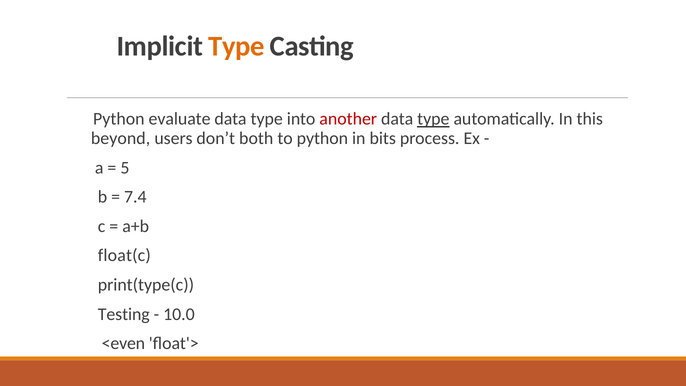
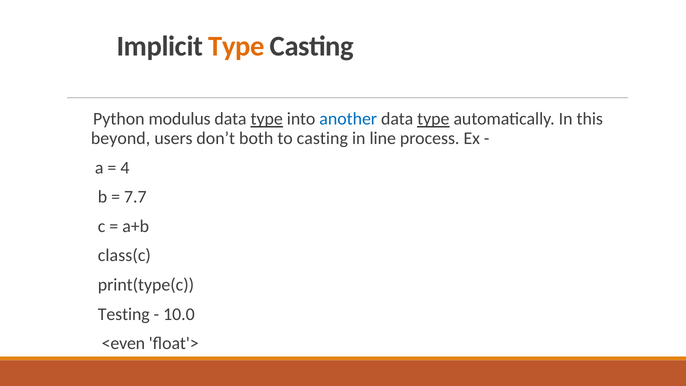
evaluate: evaluate -> modulus (180, 119)
type underline: none -> present (267, 119)
another colour: red -> blue (348, 119)
to python: python -> casting (322, 138)
bits: bits -> line (383, 138)
5: 5 -> 4 (125, 168)
7.4: 7.4 -> 7.7 (135, 197)
float(c: float(c -> class(c (124, 255)
